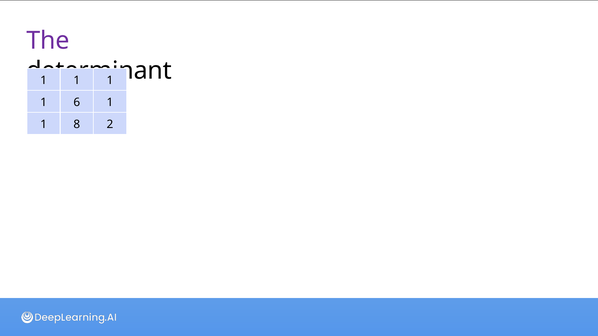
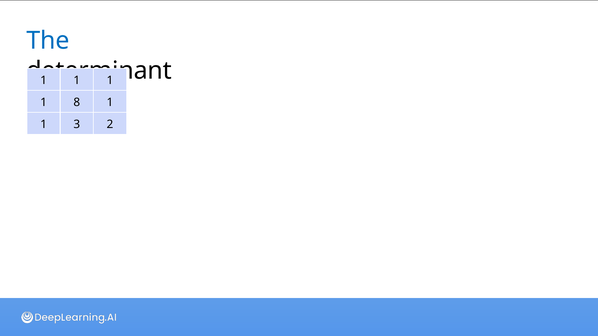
The colour: purple -> blue (48, 41)
6: 6 -> 8 (77, 102)
8: 8 -> 3 (77, 124)
